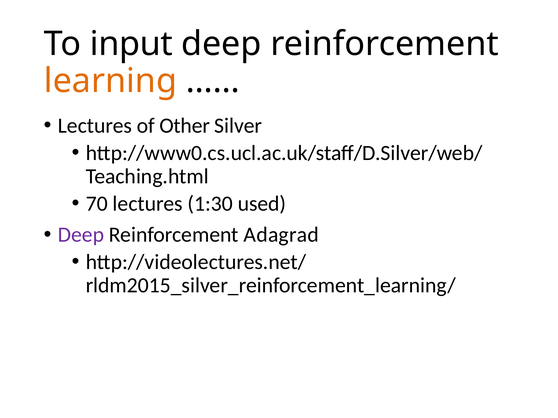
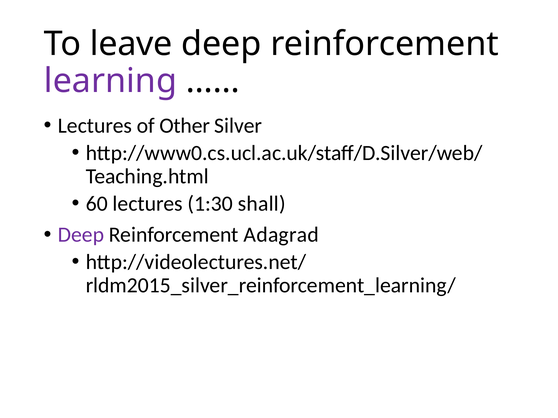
input: input -> leave (131, 44)
learning colour: orange -> purple (110, 81)
70: 70 -> 60 (97, 204)
used: used -> shall (262, 204)
